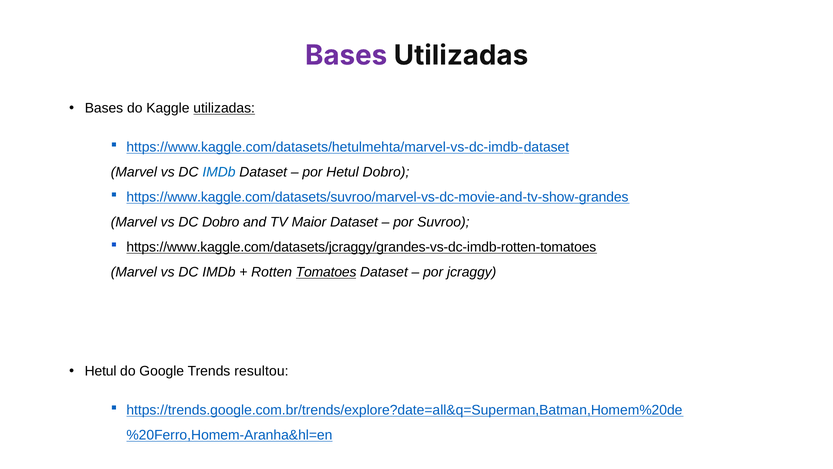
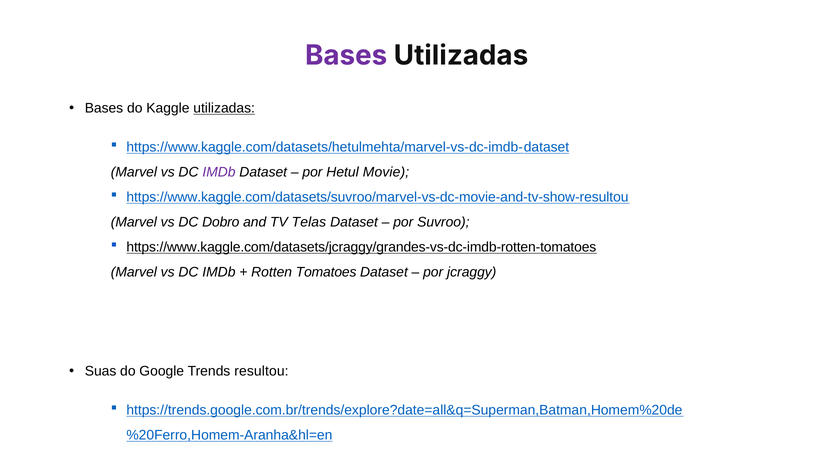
IMDb colour: blue -> purple (219, 172)
Hetul Dobro: Dobro -> Movie (386, 172)
https://www.kaggle.com/datasets/suvroo/marvel-vs-dc-movie-and-tv-show-grandes: https://www.kaggle.com/datasets/suvroo/marvel-vs-dc-movie-and-tv-show-grandes -> https://www.kaggle.com/datasets/suvroo/marvel-vs-dc-movie-and-tv-show-resultou (377, 197)
Maior: Maior -> Telas (309, 222)
Tomatoes underline: present -> none (326, 272)
Hetul: Hetul -> Suas (101, 371)
